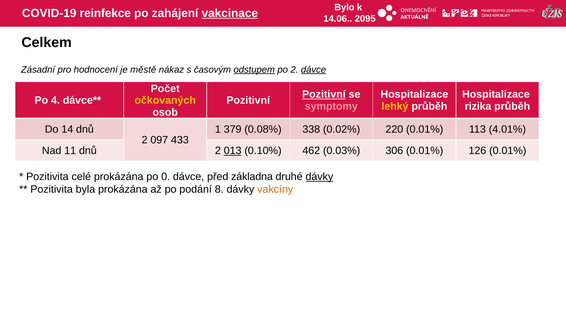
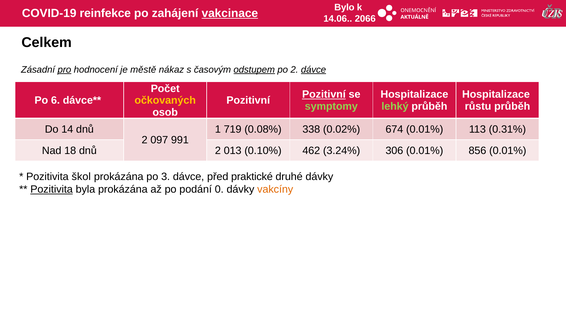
2095: 2095 -> 2066 (365, 19)
pro underline: none -> present (64, 70)
4: 4 -> 6 (55, 100)
symptomy colour: pink -> light green (331, 106)
lehký colour: yellow -> light green (395, 106)
rizika: rizika -> růstu (478, 106)
379: 379 -> 719 (233, 130)
220: 220 -> 674 (394, 130)
4.01%: 4.01% -> 0.31% (507, 130)
433: 433 -> 991 (180, 140)
11: 11 -> 18 (70, 151)
013 underline: present -> none (233, 151)
0.03%: 0.03% -> 3.24% (342, 151)
126: 126 -> 856 (477, 151)
celé: celé -> škol (81, 177)
0: 0 -> 3 (166, 177)
základna: základna -> praktické (252, 177)
dávky underline: present -> none (319, 177)
Pozitivita underline: none -> present (52, 190)
8: 8 -> 0 (219, 190)
